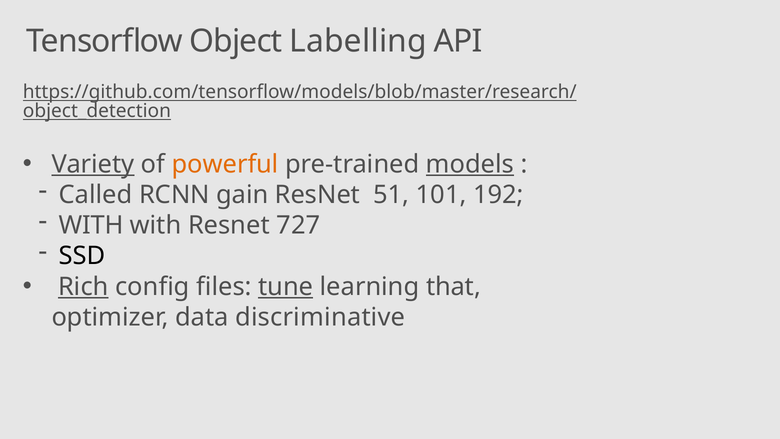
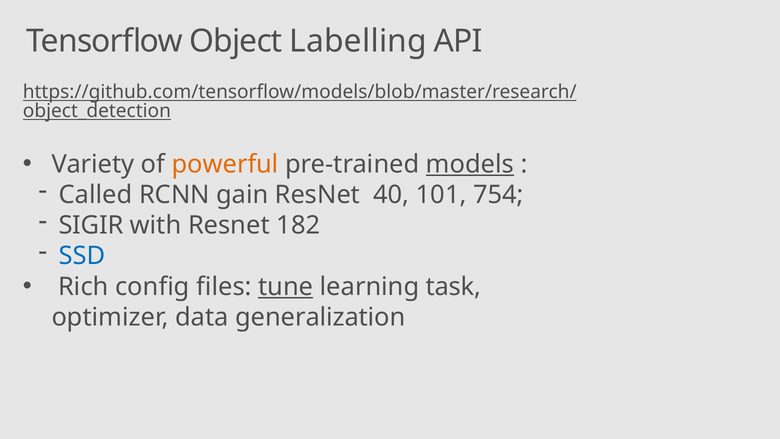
Variety underline: present -> none (93, 164)
51: 51 -> 40 (391, 195)
192: 192 -> 754 (498, 195)
WITH: WITH -> SIGIR (91, 225)
727: 727 -> 182 (298, 225)
SSD colour: black -> blue (82, 256)
Rich underline: present -> none (83, 286)
that: that -> task (454, 286)
discriminative: discriminative -> generalization (320, 317)
